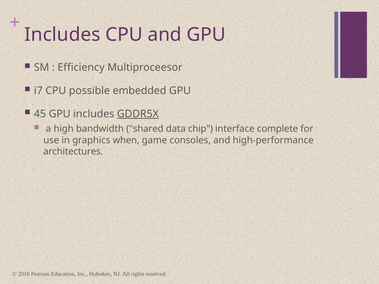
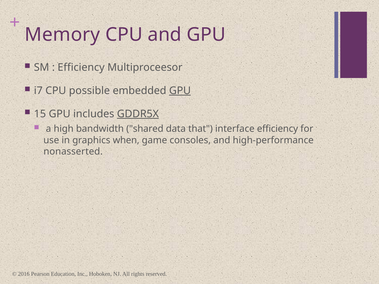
Includes: Includes -> Memory (62, 35)
GPU underline: none -> present (180, 91)
45: 45 -> 15 (40, 114)
chip: chip -> that (200, 129)
interface complete: complete -> efficiency (278, 129)
architectures: architectures -> nonasserted (73, 152)
